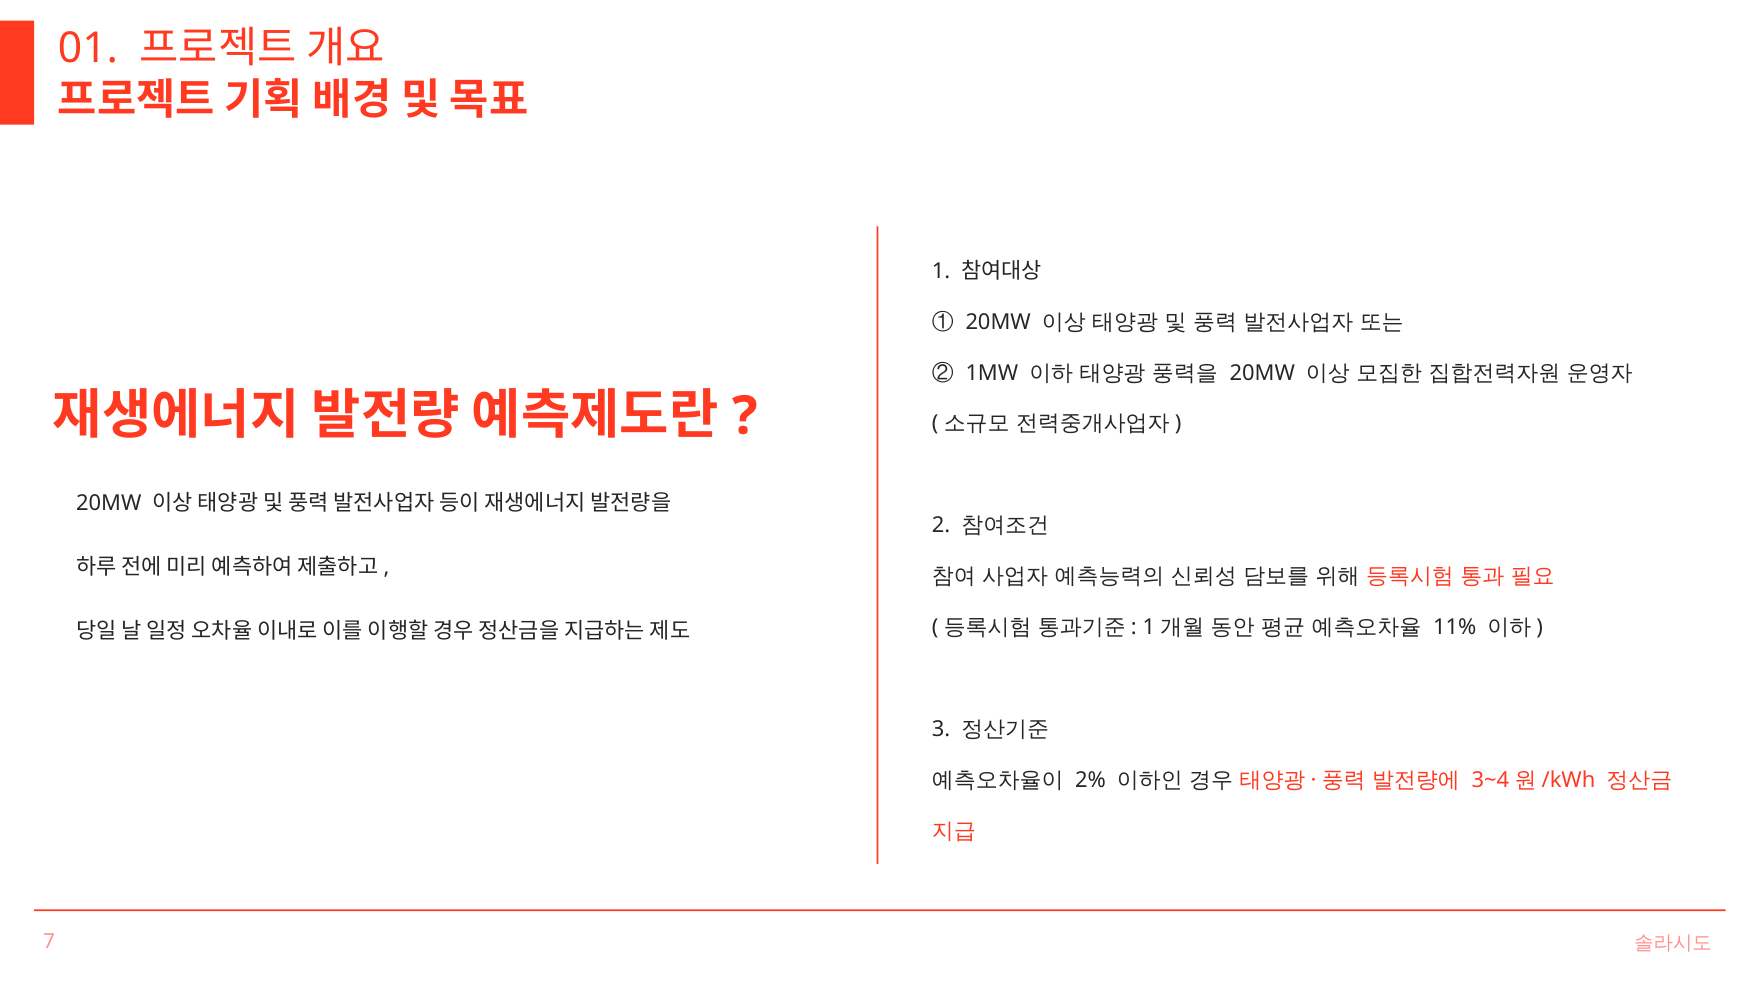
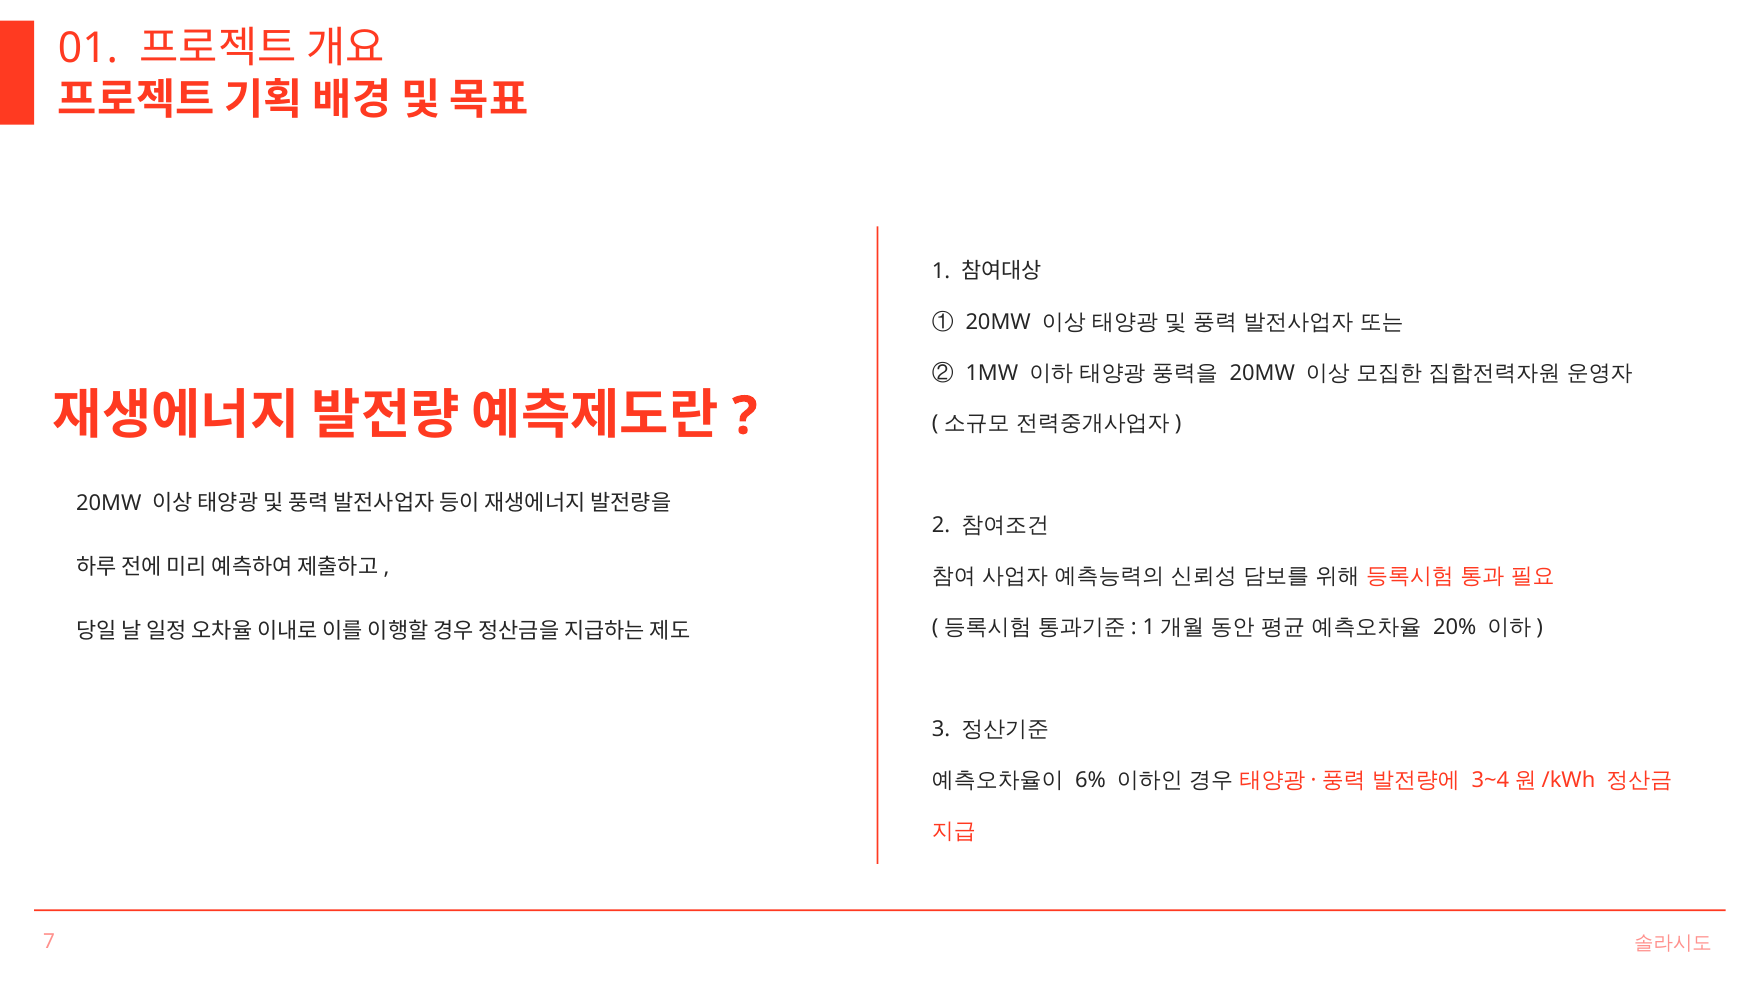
11%: 11% -> 20% (1455, 628)
2%: 2% -> 6% (1091, 781)
